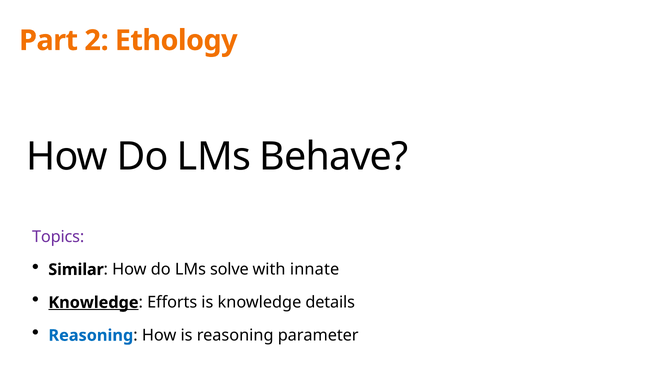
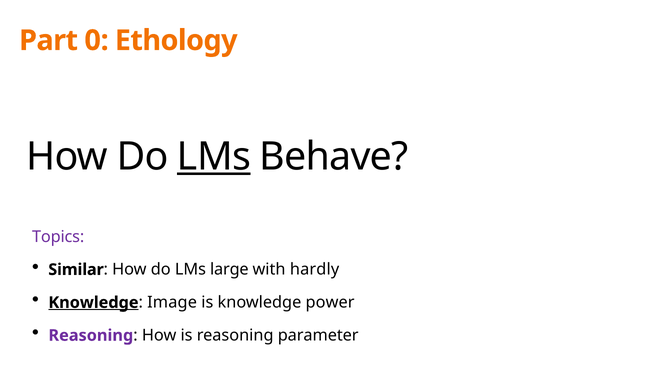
2: 2 -> 0 (97, 40)
LMs underline: none -> present (214, 157)
solve: solve -> large (229, 269)
innate: innate -> hardly (315, 269)
Efforts: Efforts -> Image (172, 302)
details: details -> power (330, 302)
Reasoning colour: blue -> purple (91, 335)
